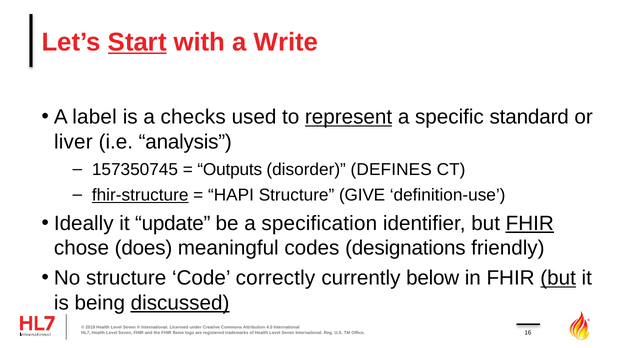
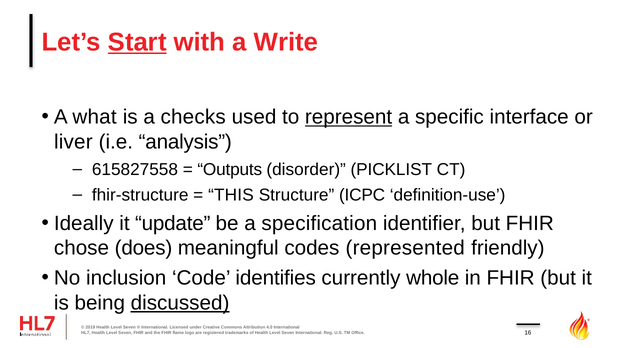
label: label -> what (95, 117)
standard: standard -> interface (529, 117)
157350745: 157350745 -> 615827558 (135, 170)
DEFINES: DEFINES -> PICKLIST (391, 170)
fhir-structure underline: present -> none (140, 195)
HAPI: HAPI -> THIS (231, 195)
GIVE: GIVE -> ICPC (362, 195)
FHIR underline: present -> none (530, 224)
designations: designations -> represented (405, 248)
No structure: structure -> inclusion (126, 278)
correctly: correctly -> identifies (276, 278)
below: below -> whole (433, 278)
but underline: present -> none (558, 278)
